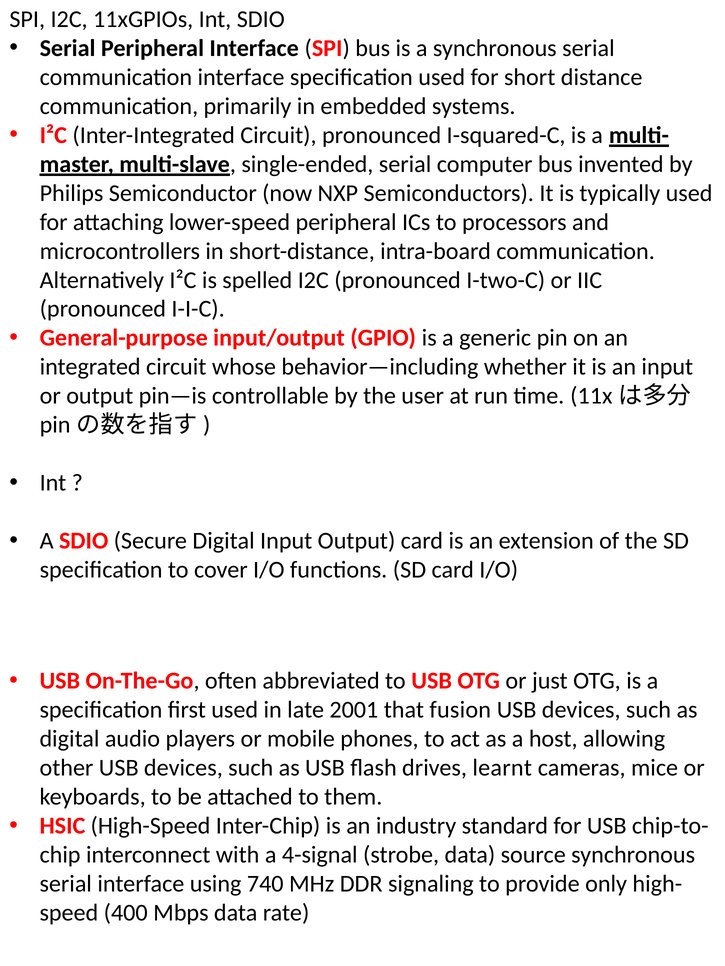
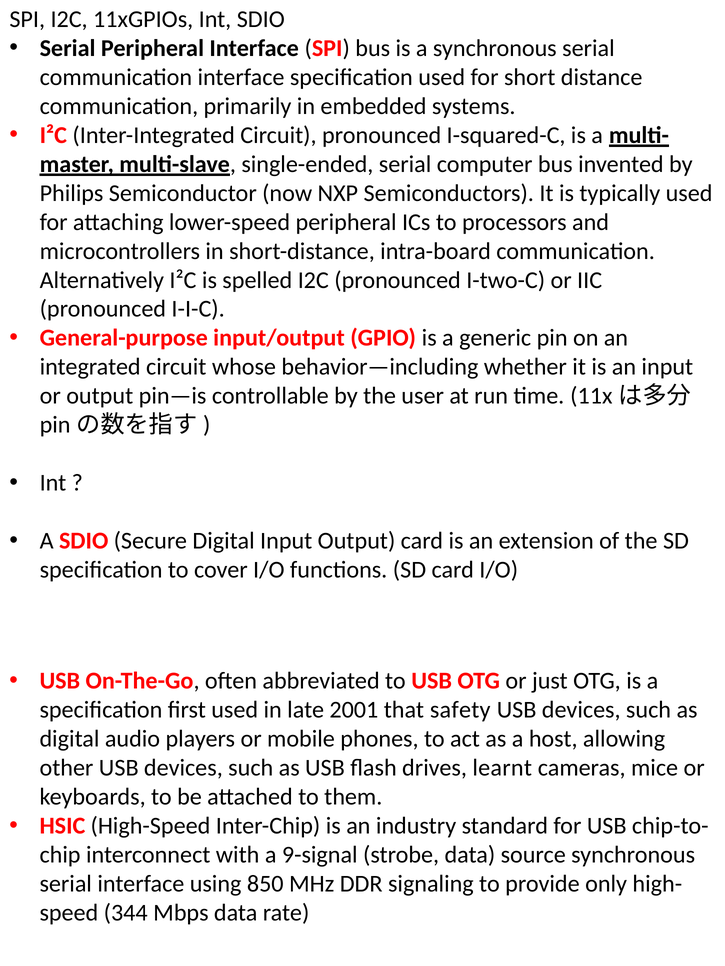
fusion: fusion -> safety (460, 710)
4-signal: 4-signal -> 9-signal (320, 855)
740: 740 -> 850 (265, 884)
400: 400 -> 344 (126, 913)
